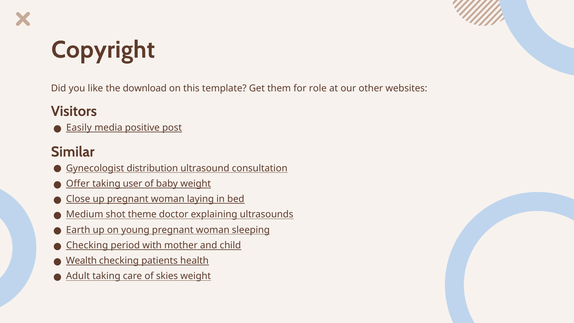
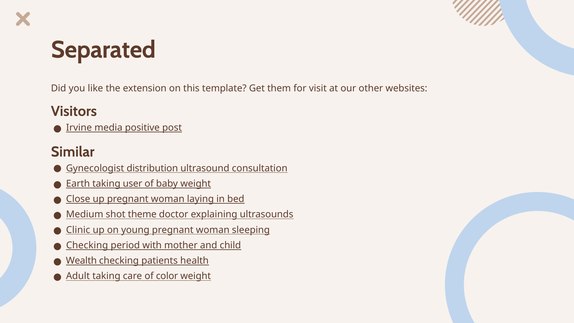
Copyright: Copyright -> Separated (103, 50)
download: download -> extension (145, 88)
role: role -> visit (318, 88)
Easily: Easily -> Irvine (79, 128)
Offer: Offer -> Earth (78, 184)
Earth: Earth -> Clinic (78, 230)
skies: skies -> color (167, 276)
